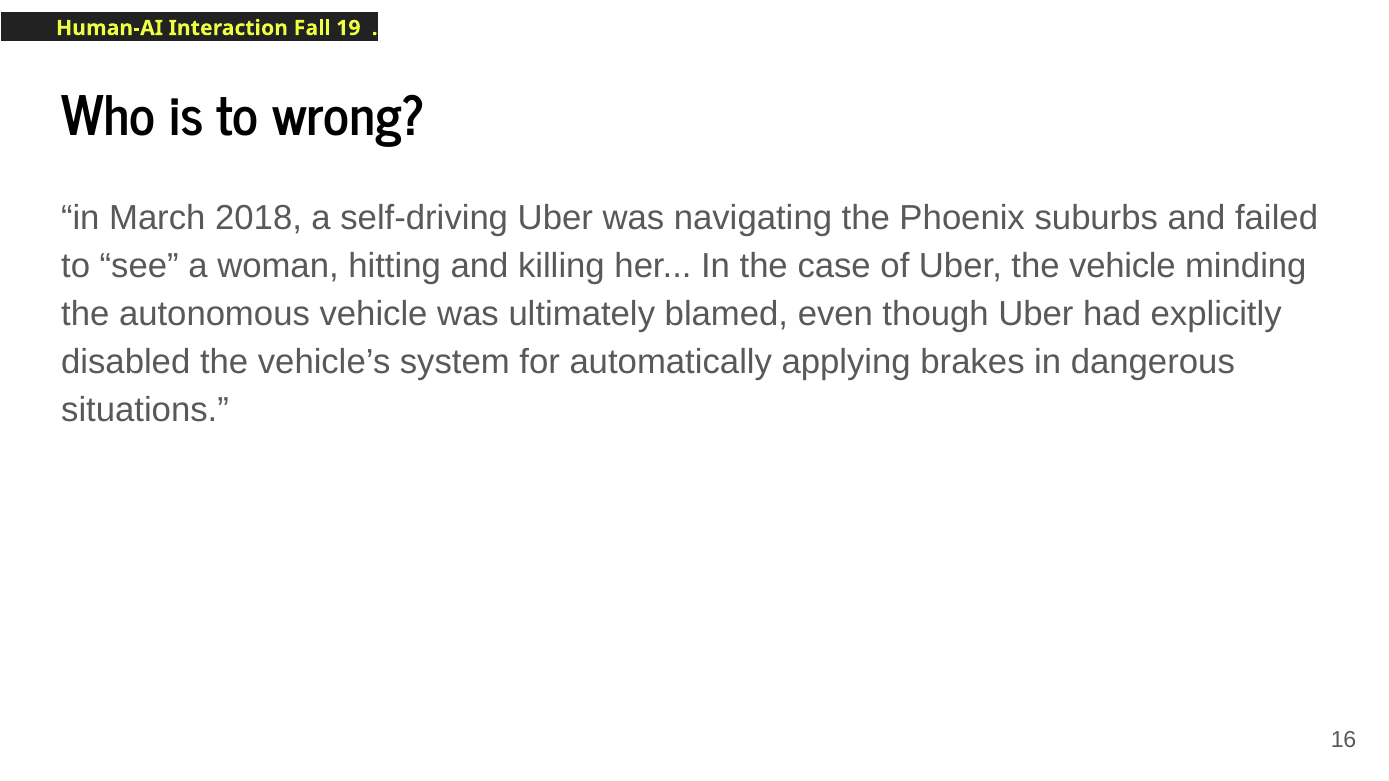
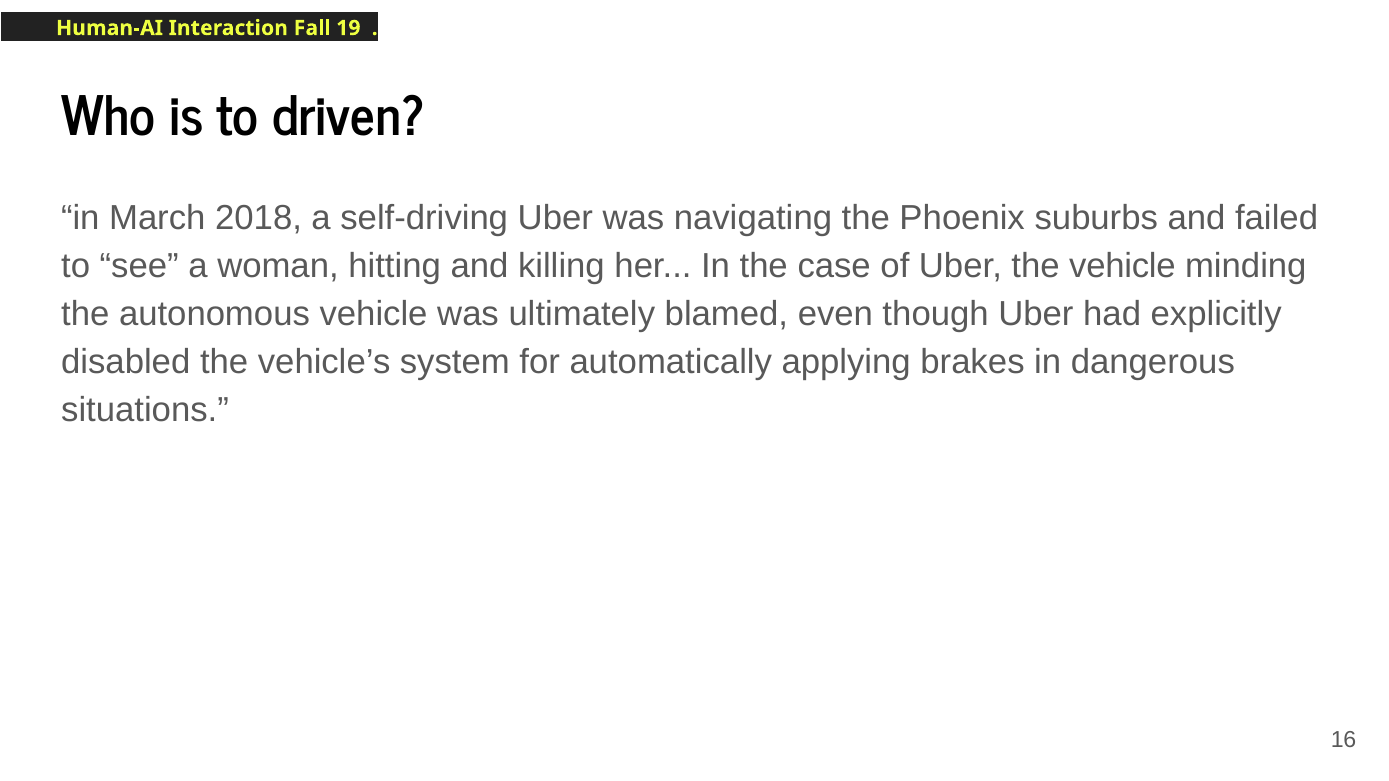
wrong: wrong -> driven (348, 118)
